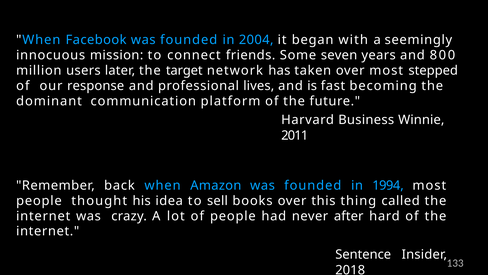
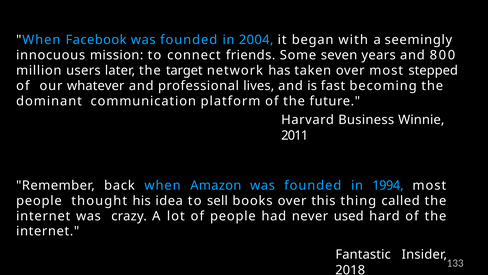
response: response -> whatever (96, 86)
after: after -> used (349, 216)
Sentence: Sentence -> Fantastic (363, 254)
